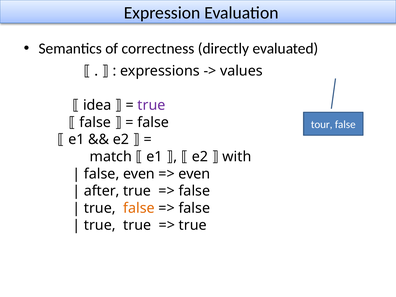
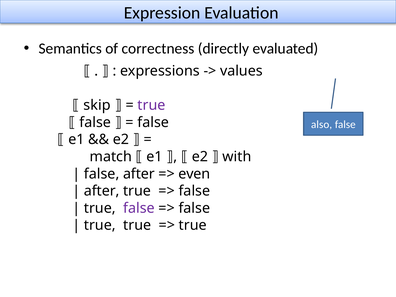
idea: idea -> skip (97, 105)
tour: tour -> also (322, 125)
false even: even -> after (139, 174)
false colour: orange -> purple (139, 208)
